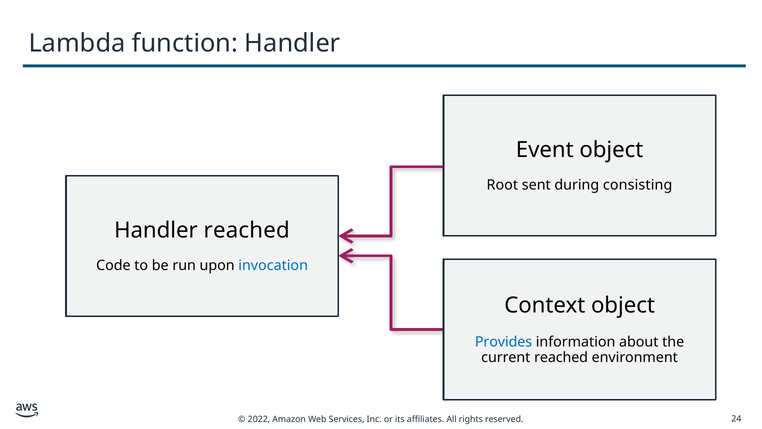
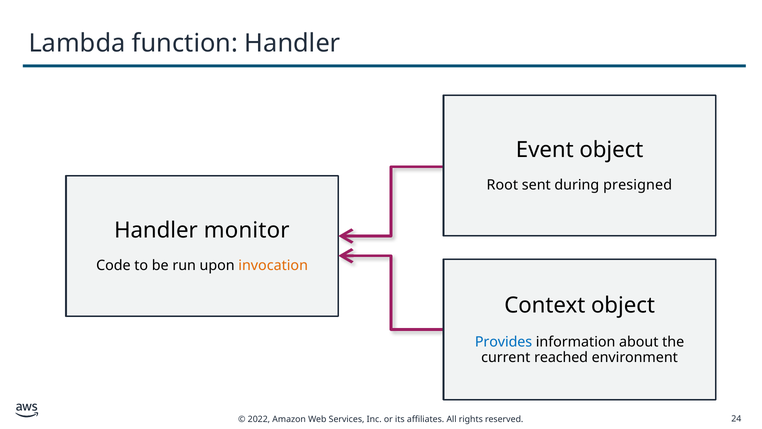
consisting: consisting -> presigned (638, 185)
Handler reached: reached -> monitor (247, 230)
invocation colour: blue -> orange (273, 265)
